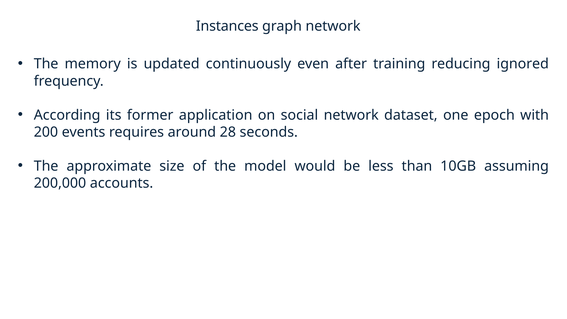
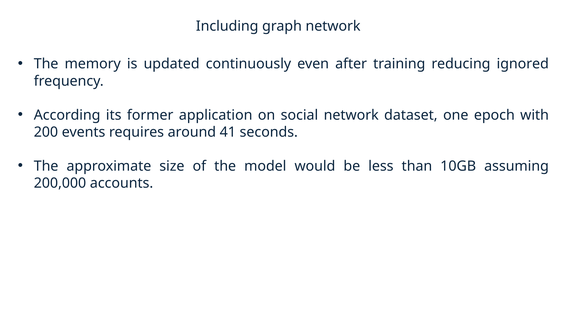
Instances: Instances -> Including (227, 26)
28: 28 -> 41 (228, 132)
